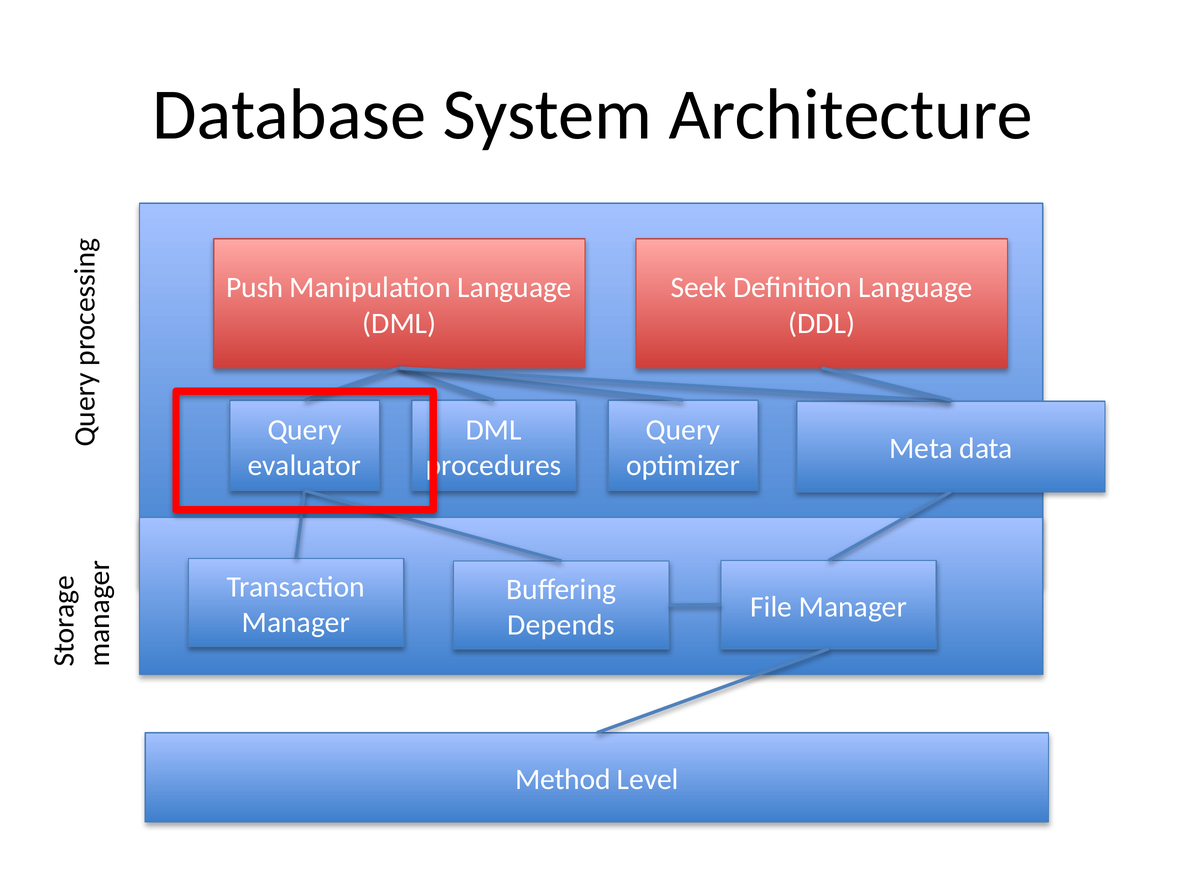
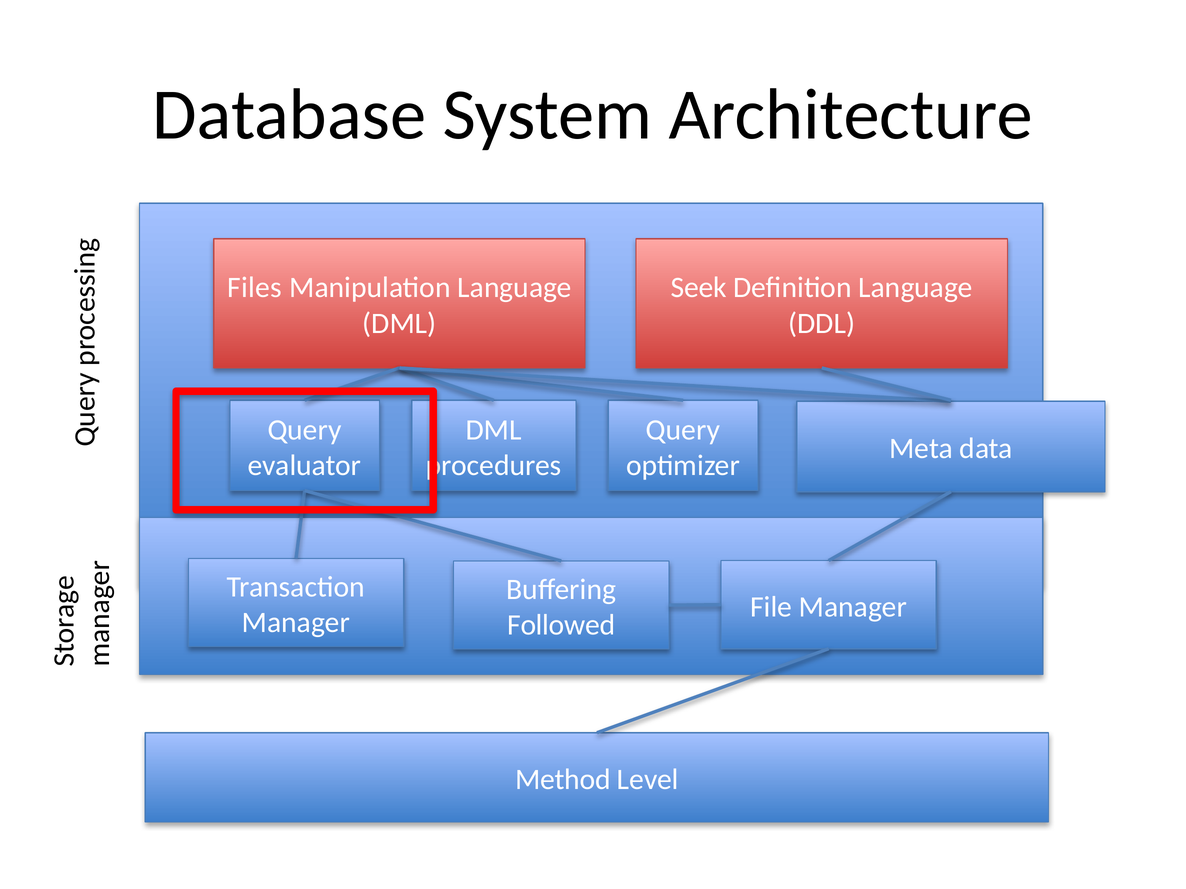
Push: Push -> Files (255, 288)
Depends: Depends -> Followed (561, 625)
